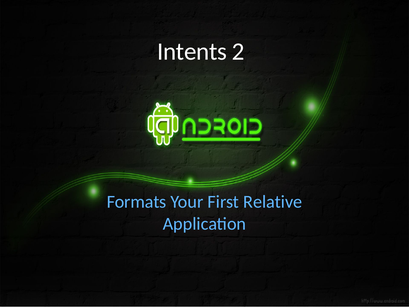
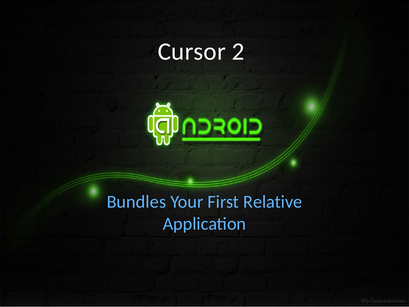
Intents: Intents -> Cursor (192, 52)
Formats: Formats -> Bundles (136, 202)
